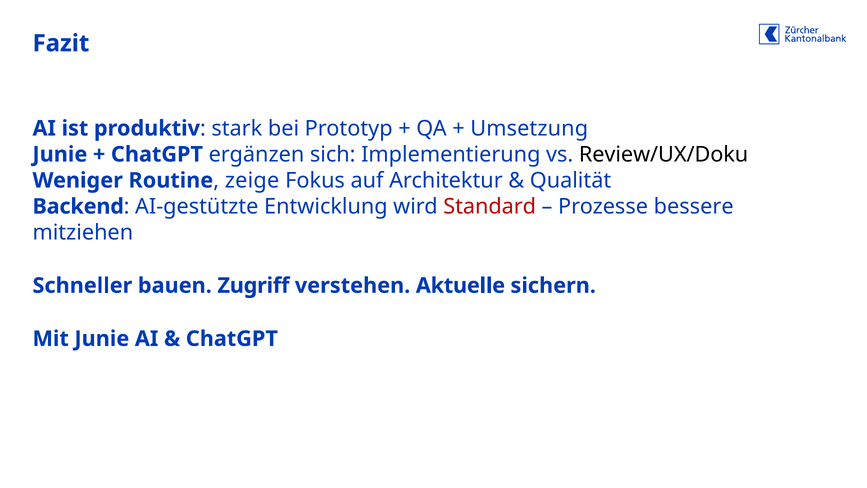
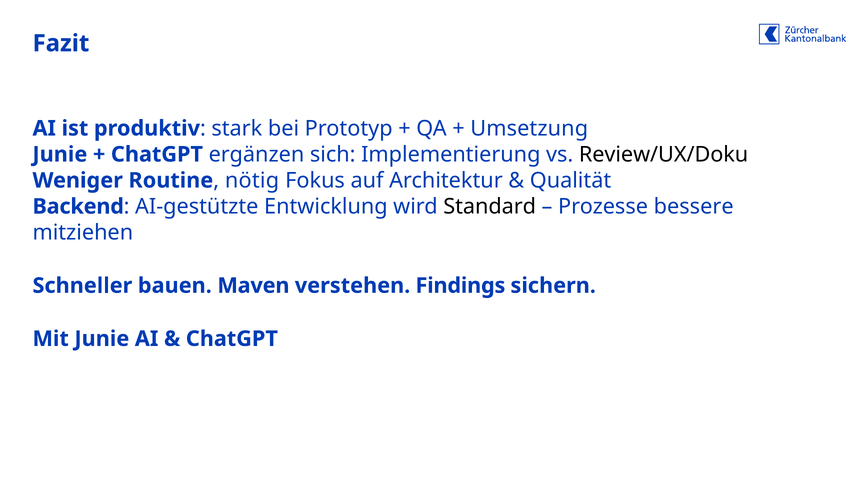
zeige: zeige -> nötig (252, 180)
Standard colour: red -> black (490, 206)
Zugriff: Zugriff -> Maven (253, 286)
Aktuelle: Aktuelle -> Findings (460, 286)
